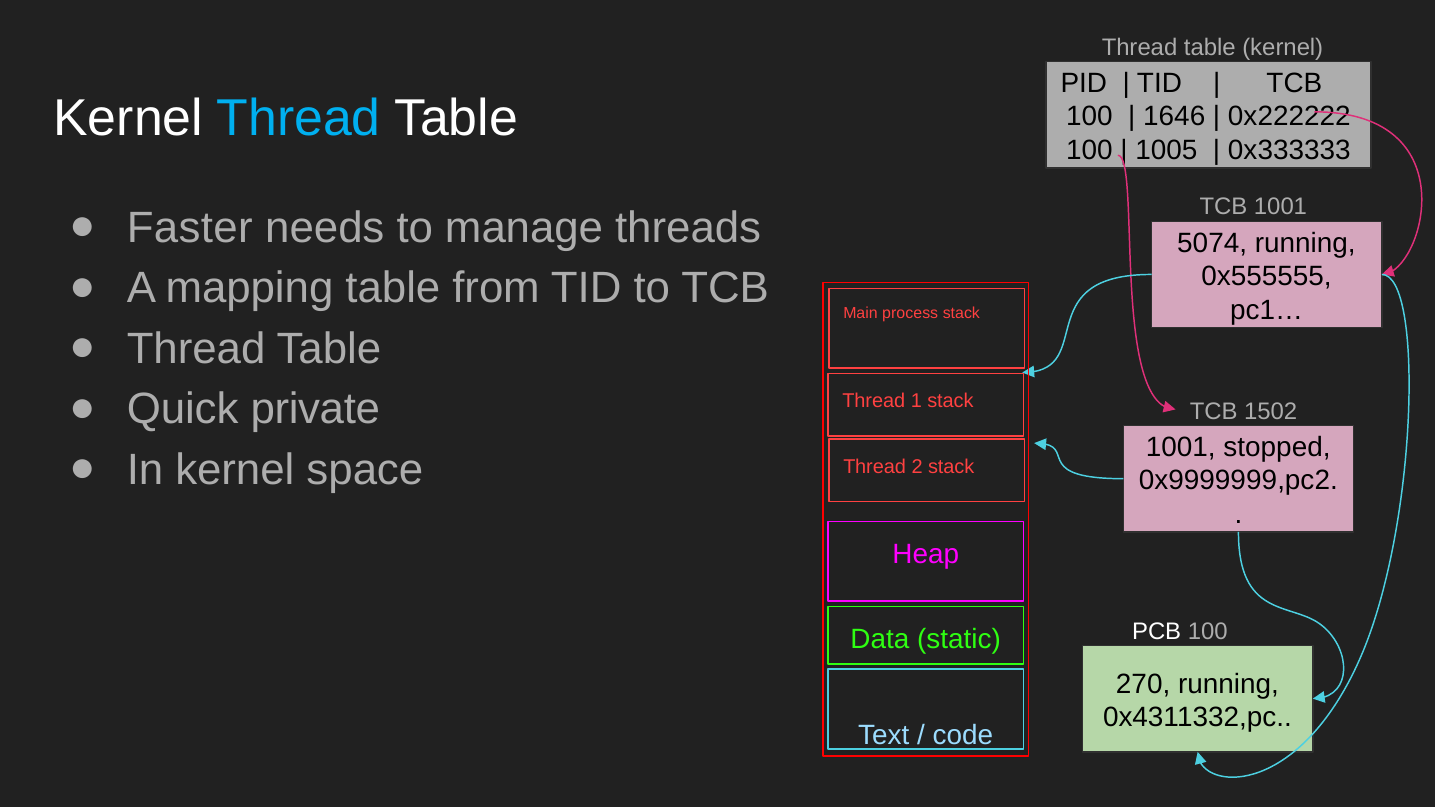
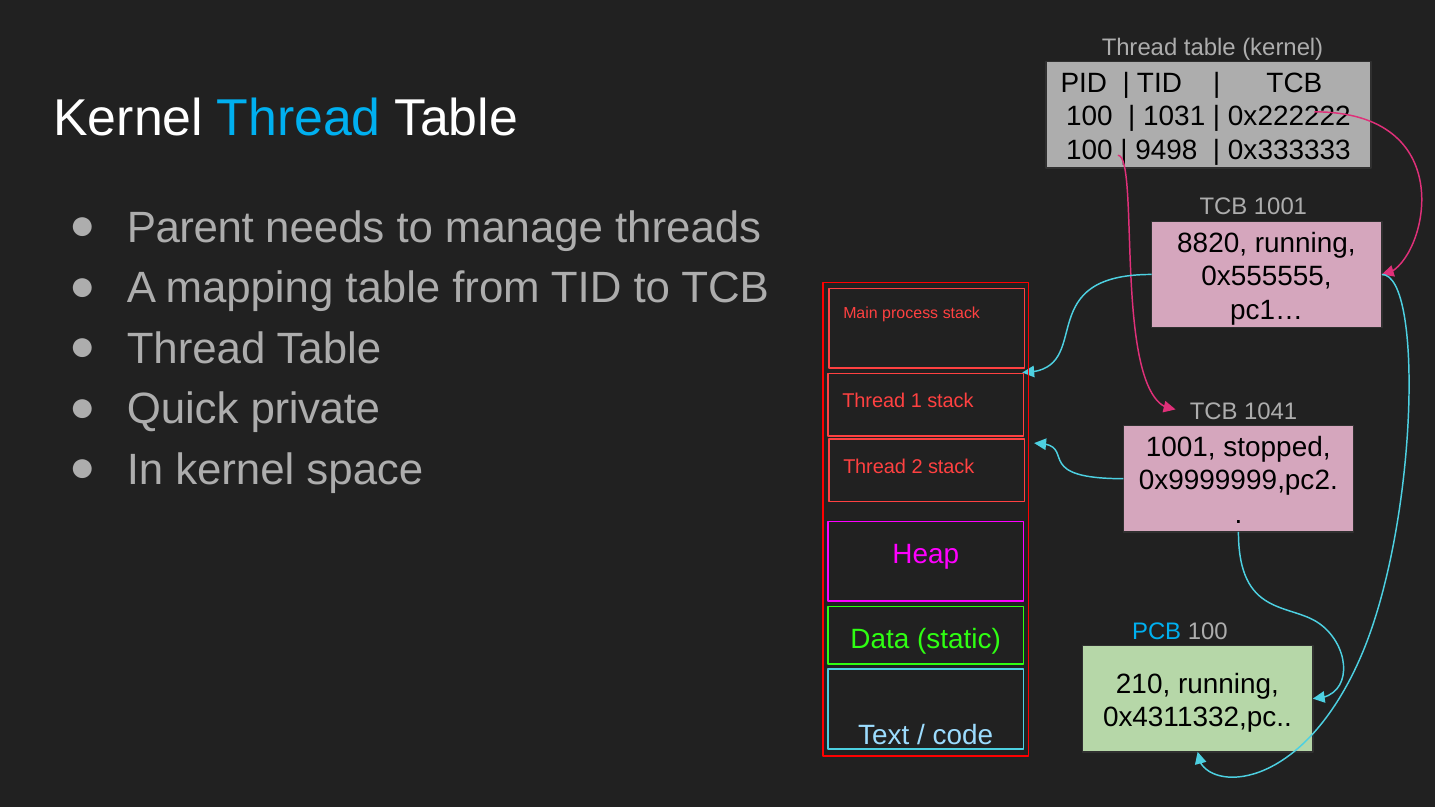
1646: 1646 -> 1031 (1174, 117)
1005: 1005 -> 9498 (1166, 150)
Faster: Faster -> Parent (190, 228)
5074: 5074 -> 8820 (1212, 243)
1502: 1502 -> 1041 (1271, 411)
PCB colour: white -> light blue (1157, 632)
270: 270 -> 210 (1143, 684)
